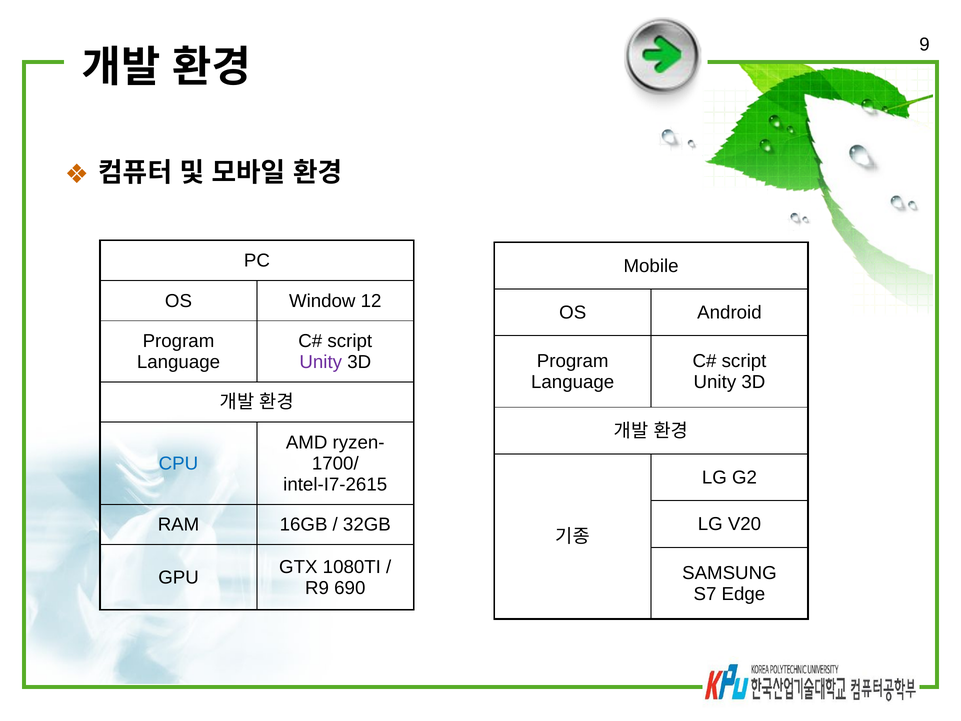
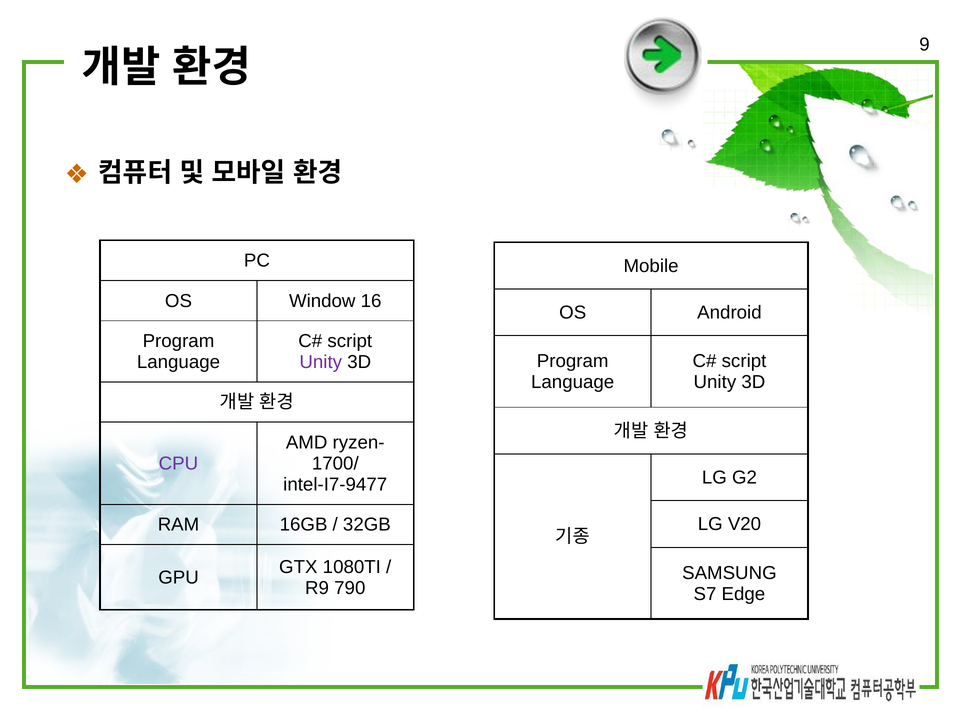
12: 12 -> 16 (371, 301)
CPU colour: blue -> purple (178, 463)
intel-I7-2615: intel-I7-2615 -> intel-I7-9477 (335, 484)
690: 690 -> 790 (350, 588)
